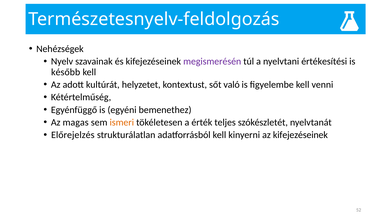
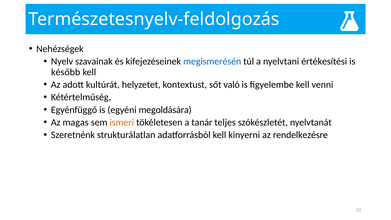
megismerésén colour: purple -> blue (212, 61)
bemenethez: bemenethez -> megoldására (165, 110)
érték: érték -> tanár (202, 122)
Előrejelzés: Előrejelzés -> Szeretnénk (73, 135)
az kifejezéseinek: kifejezéseinek -> rendelkezésre (300, 135)
